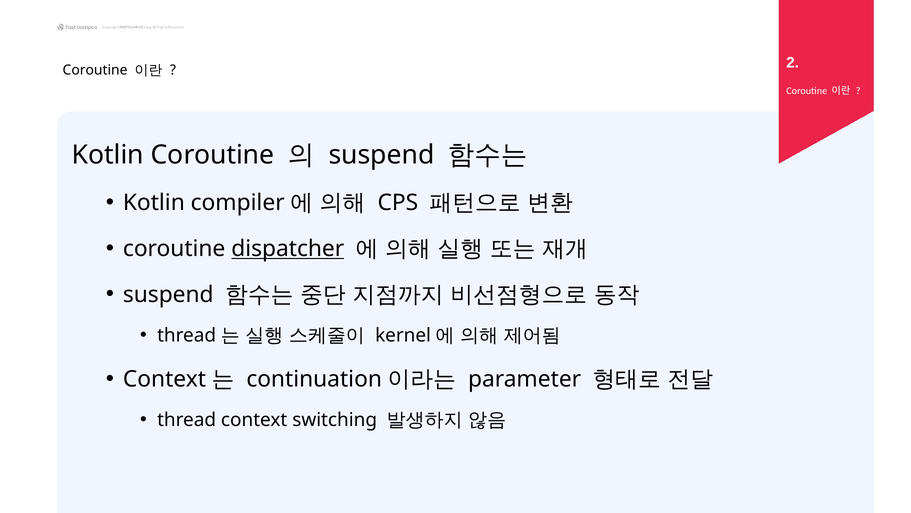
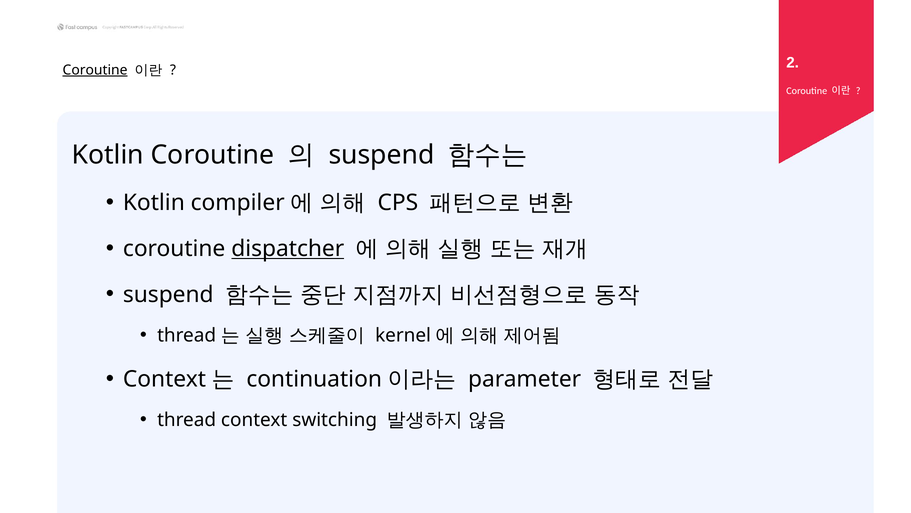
Coroutine underline: none -> present (95, 70)
